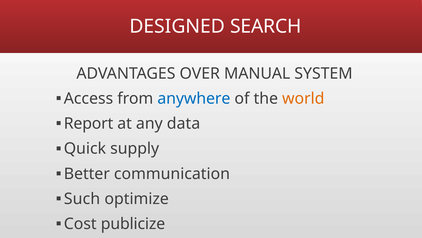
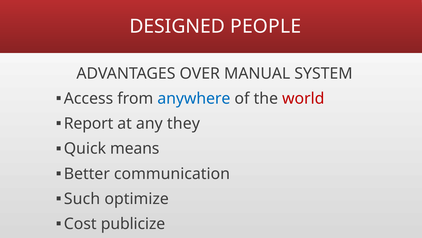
SEARCH: SEARCH -> PEOPLE (266, 26)
world colour: orange -> red (303, 98)
data: data -> they (183, 123)
supply: supply -> means (135, 148)
